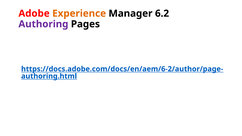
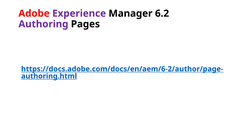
Experience colour: orange -> purple (79, 13)
